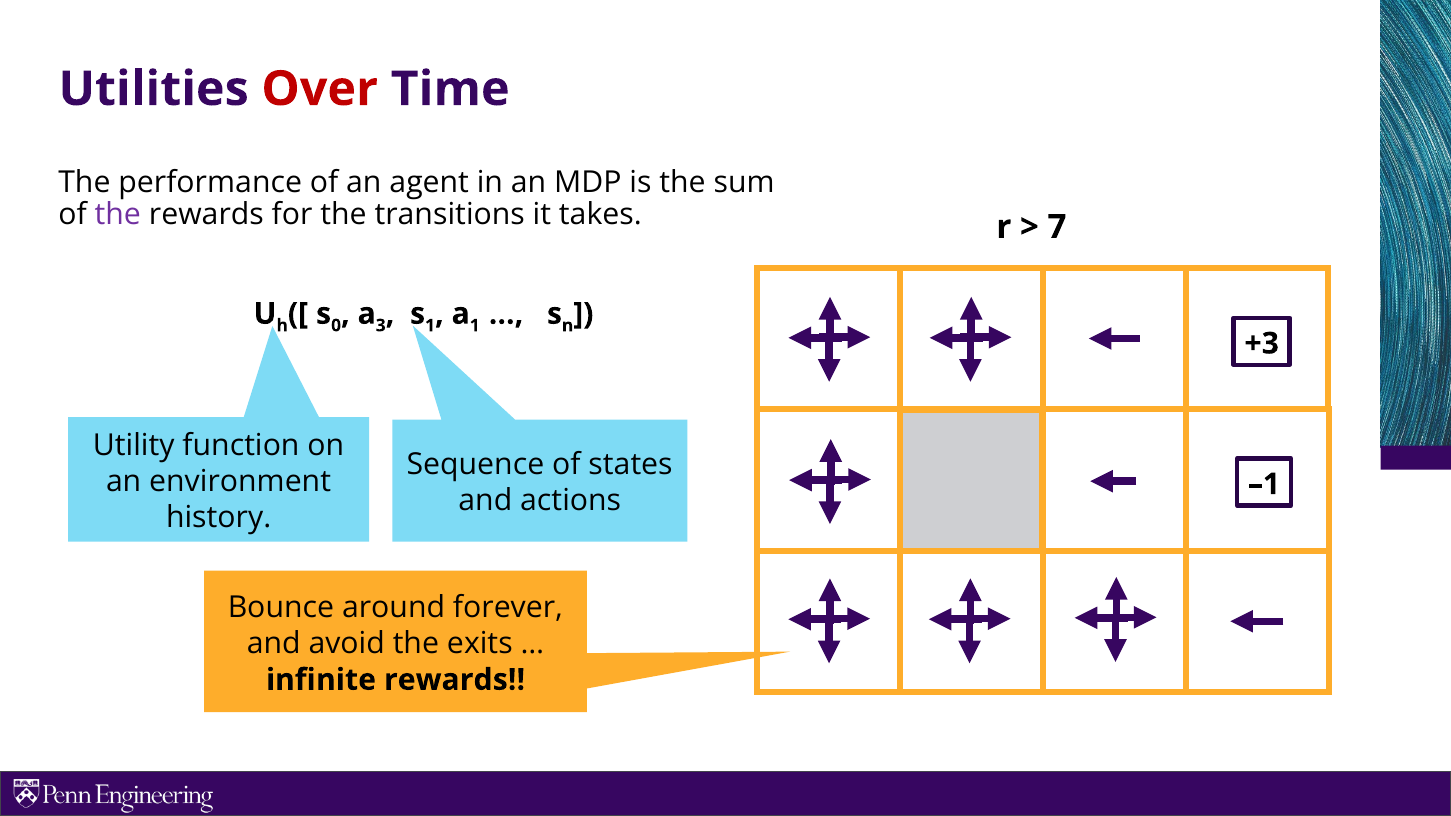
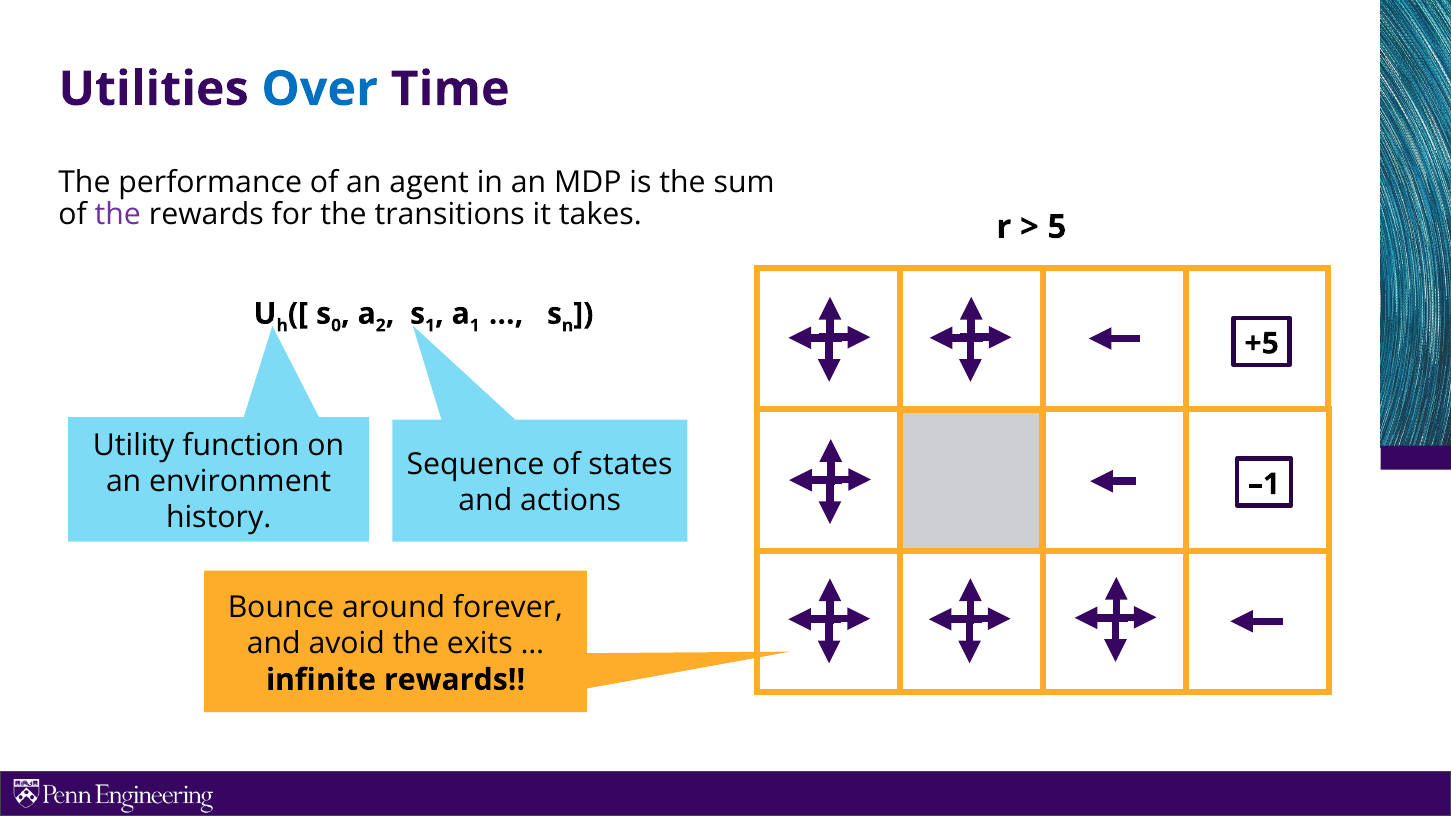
Over colour: red -> blue (320, 89)
7: 7 -> 5 (1057, 227)
3: 3 -> 2 (381, 326)
+3: +3 -> +5 (1262, 344)
